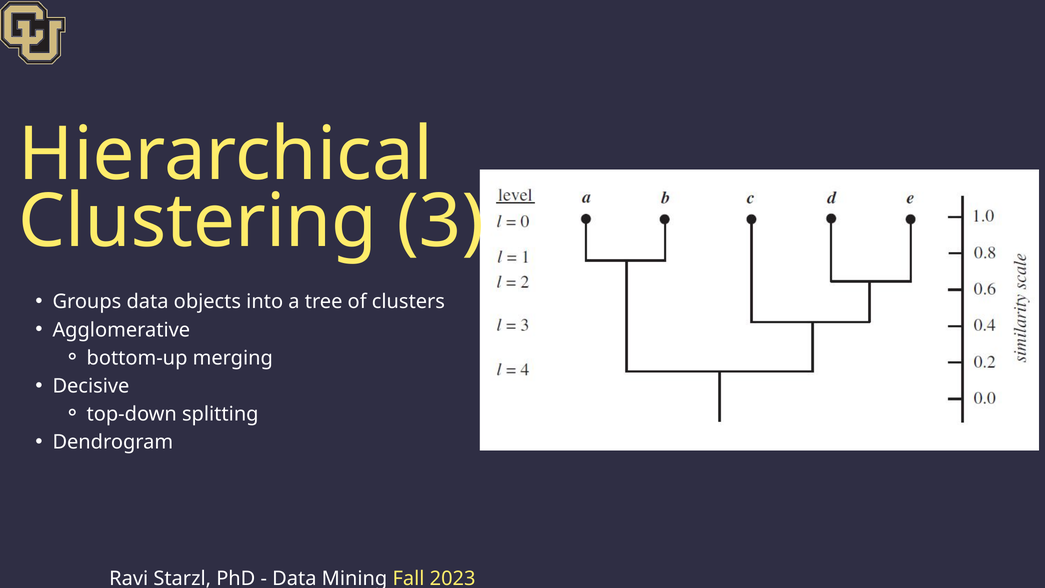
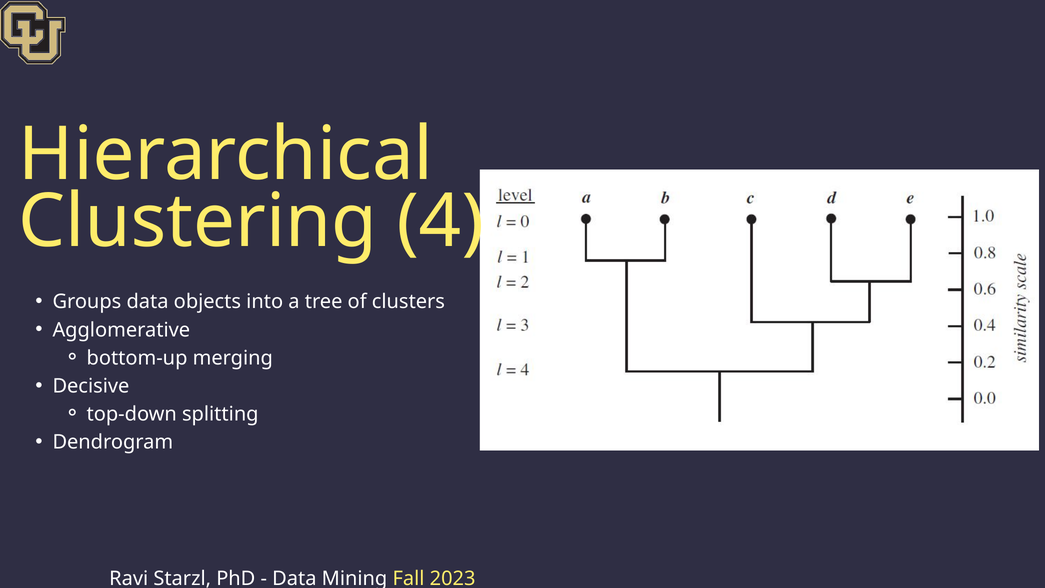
3: 3 -> 4 (440, 222)
